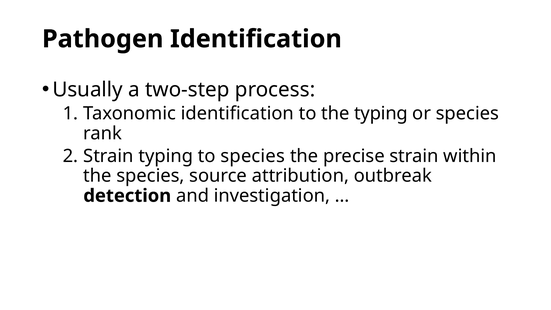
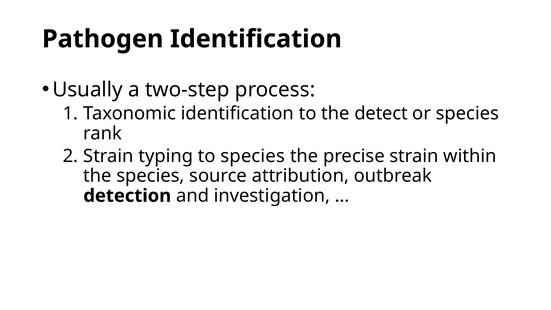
the typing: typing -> detect (381, 113)
